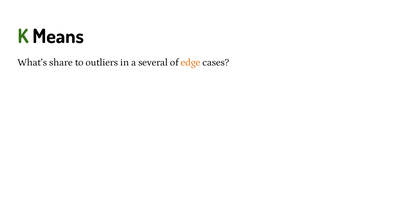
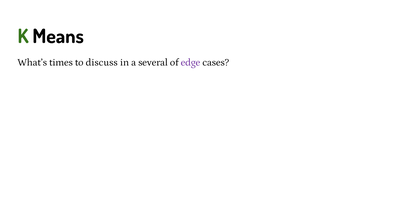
share: share -> times (61, 62)
outliers: outliers -> discuss (102, 62)
edge colour: orange -> purple (190, 62)
